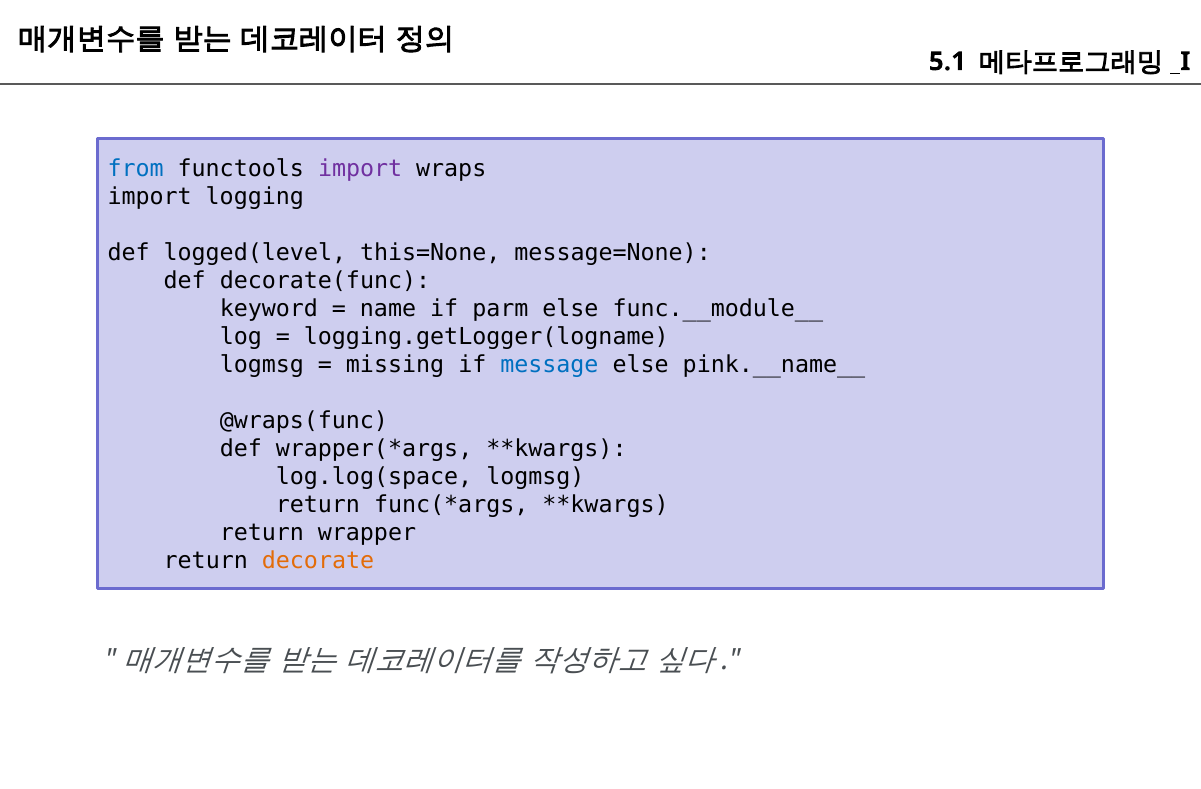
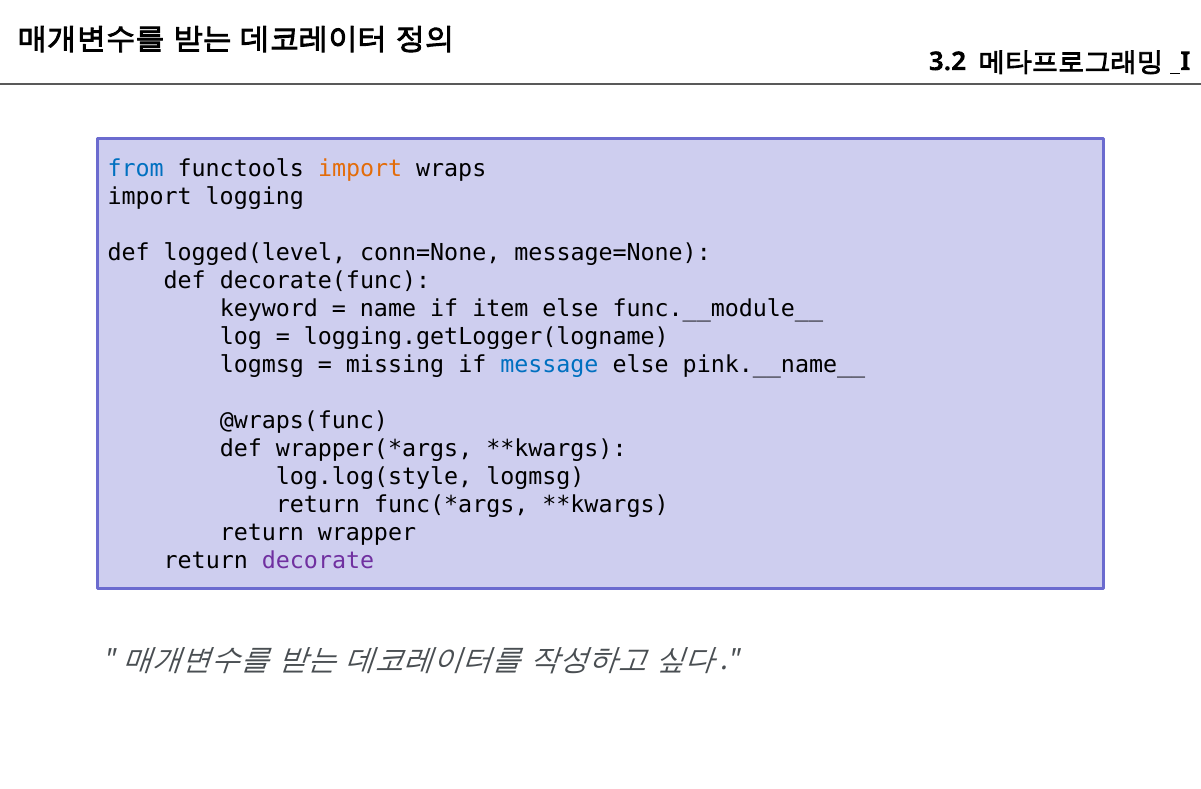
5.1: 5.1 -> 3.2 (947, 62)
import colour: purple -> orange (360, 169)
this=None: this=None -> conn=None (430, 253)
parm: parm -> item (500, 309)
log.log(space: log.log(space -> log.log(style (374, 477)
decorate colour: orange -> purple (318, 561)
